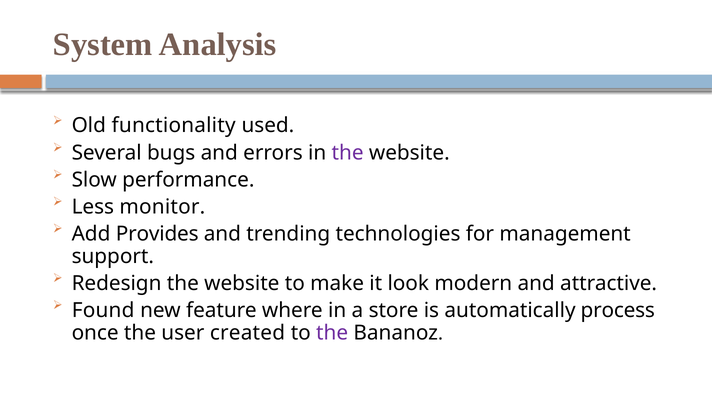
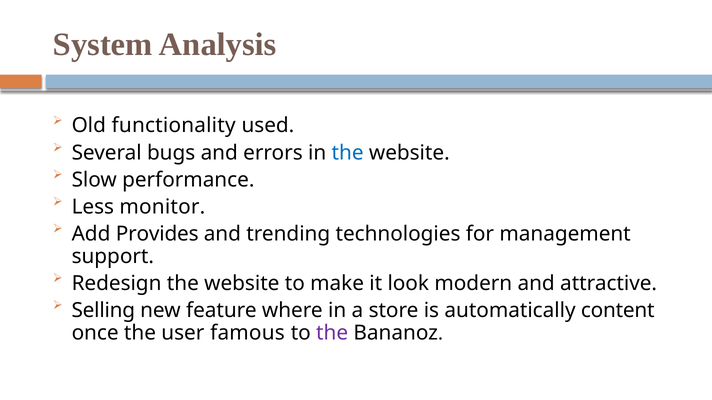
the colour: purple -> blue (348, 153)
Found: Found -> Selling (103, 311)
process: process -> content (618, 311)
created: created -> famous (247, 333)
